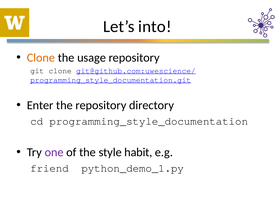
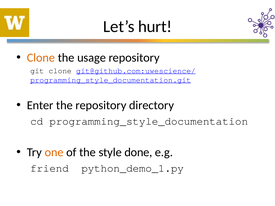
into: into -> hurt (155, 27)
one colour: purple -> orange (54, 153)
habit: habit -> done (138, 153)
